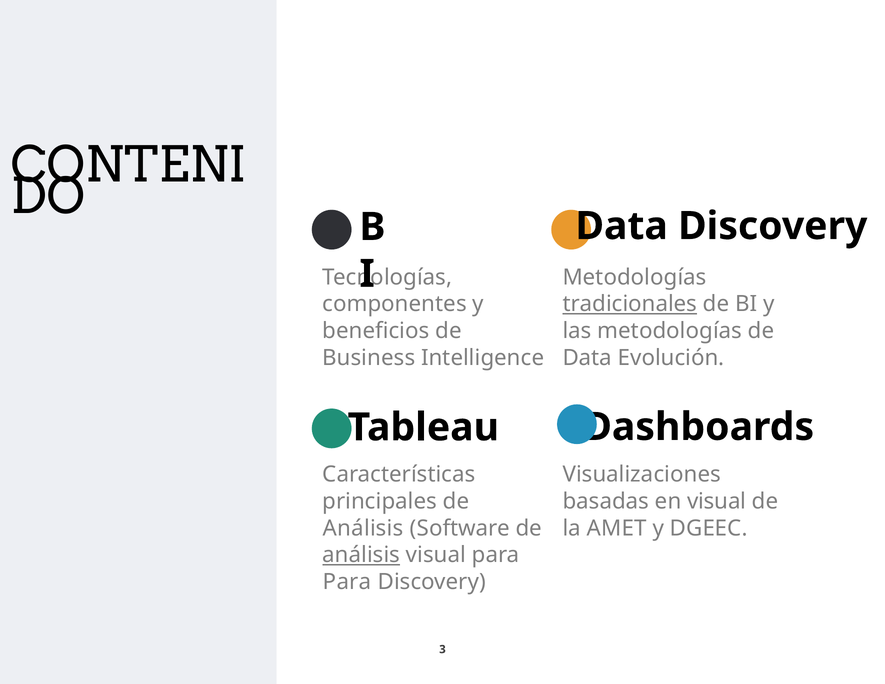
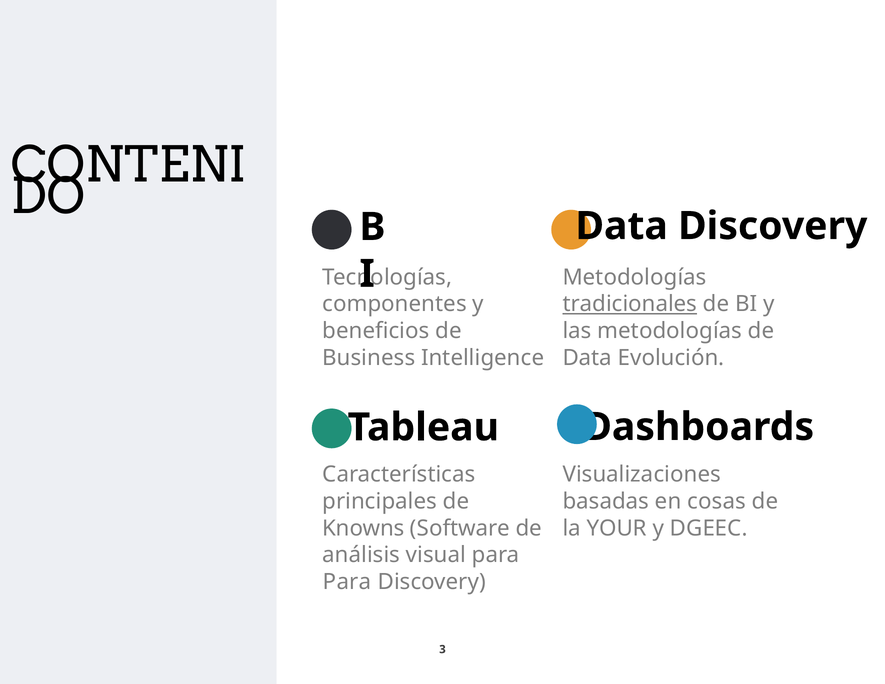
en visual: visual -> cosas (717, 501)
Análisis: Análisis -> Knowns (363, 528)
AMET: AMET -> YOUR (617, 528)
análisis underline: present -> none (361, 555)
